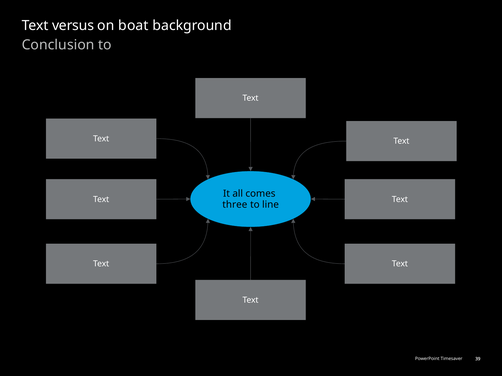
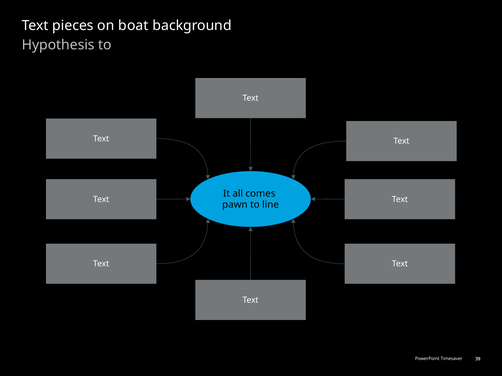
versus: versus -> pieces (73, 26)
Conclusion: Conclusion -> Hypothesis (58, 45)
three: three -> pawn (235, 205)
